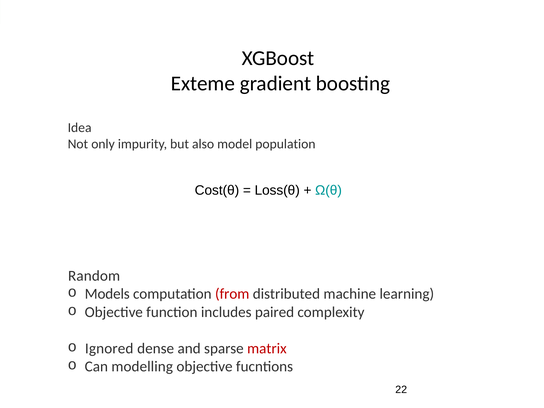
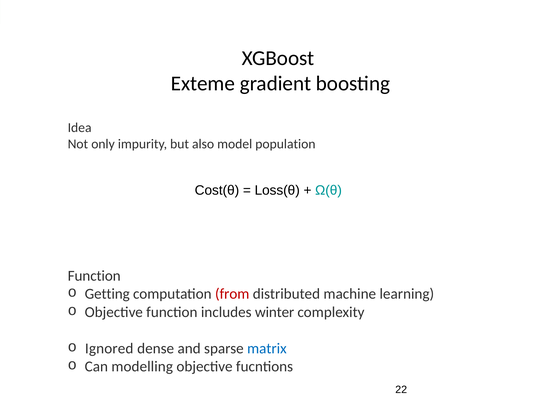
Random: Random -> Function (94, 276)
Models: Models -> Getting (107, 294)
paired: paired -> winter (275, 312)
matrix colour: red -> blue (267, 348)
